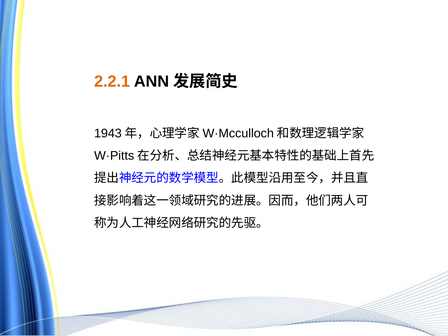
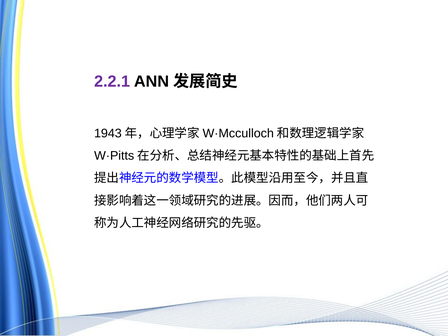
2.2.1 colour: orange -> purple (112, 82)
